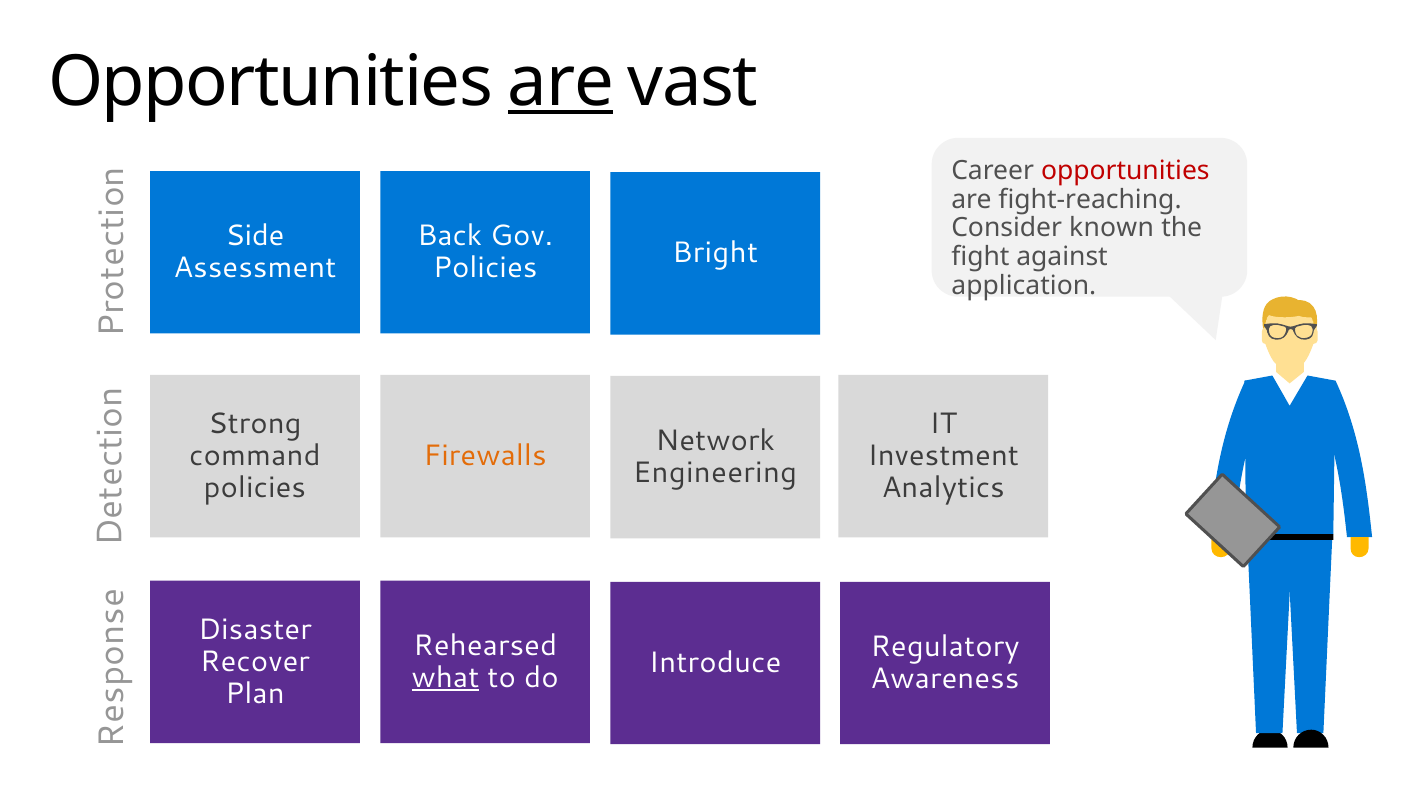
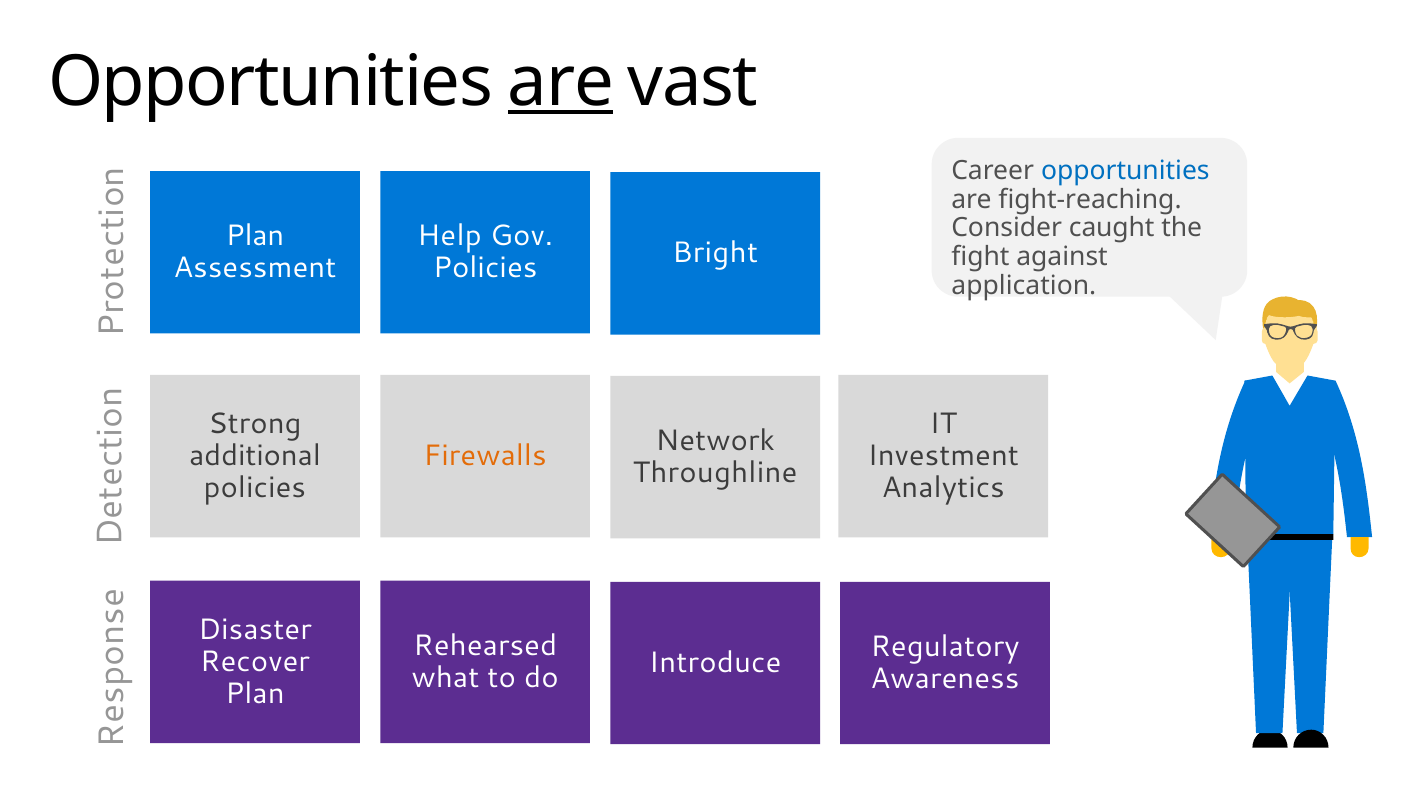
opportunities colour: red -> blue (1125, 171)
known: known -> caught (1112, 228)
Side: Side -> Plan (255, 236)
Back: Back -> Help (449, 236)
command: command -> additional (255, 456)
Engineering: Engineering -> Throughline (715, 473)
what underline: present -> none (446, 677)
